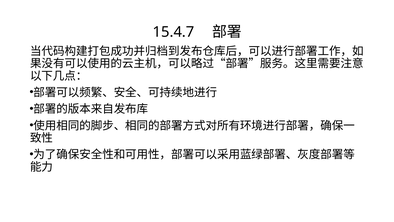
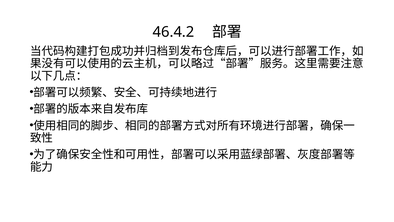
15.4.7: 15.4.7 -> 46.4.2 (174, 32)
